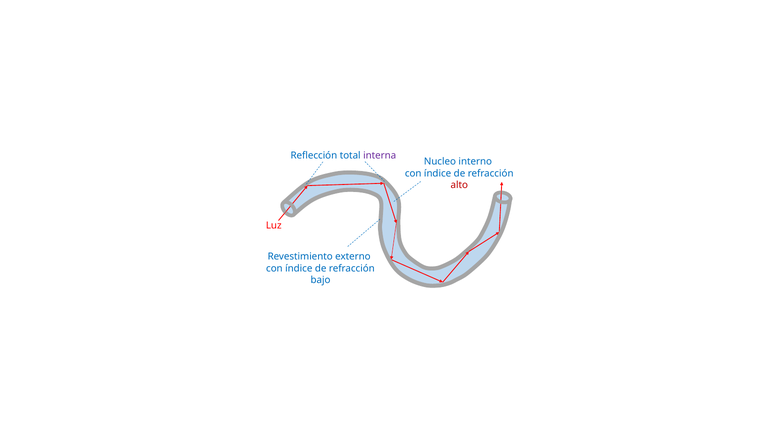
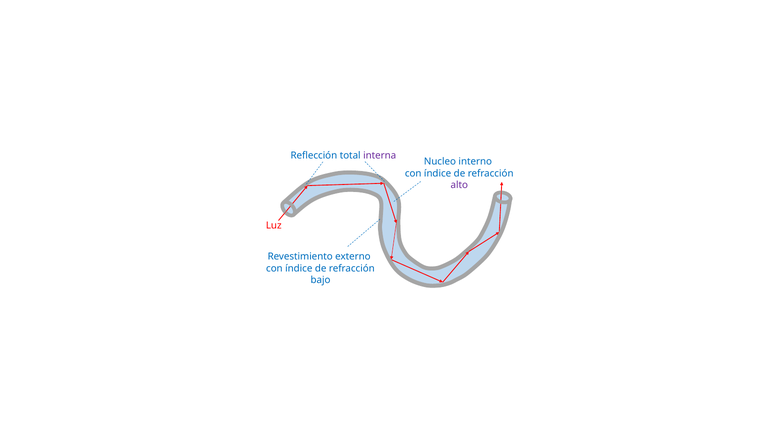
alto colour: red -> purple (459, 185)
